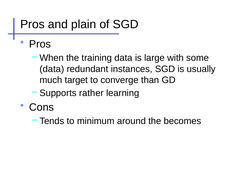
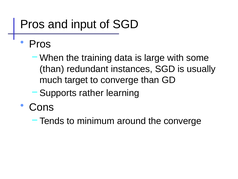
plain: plain -> input (84, 24)
data: data -> than (52, 69)
the becomes: becomes -> converge (183, 121)
